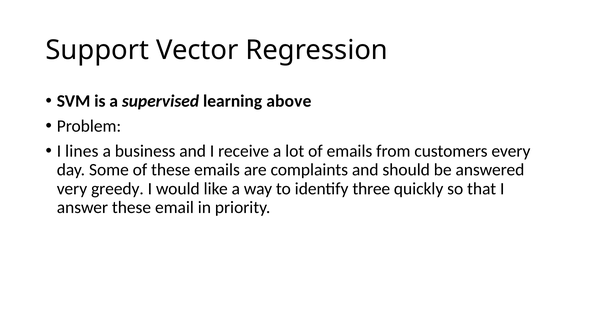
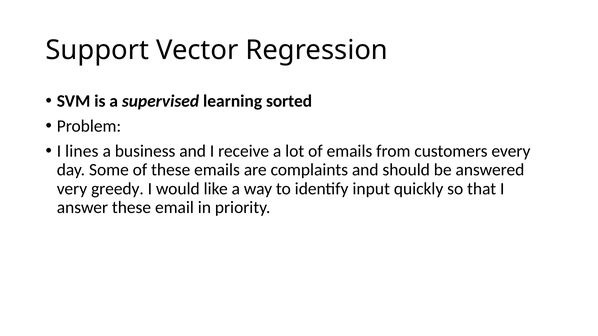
above: above -> sorted (289, 101)
three: three -> input (371, 189)
